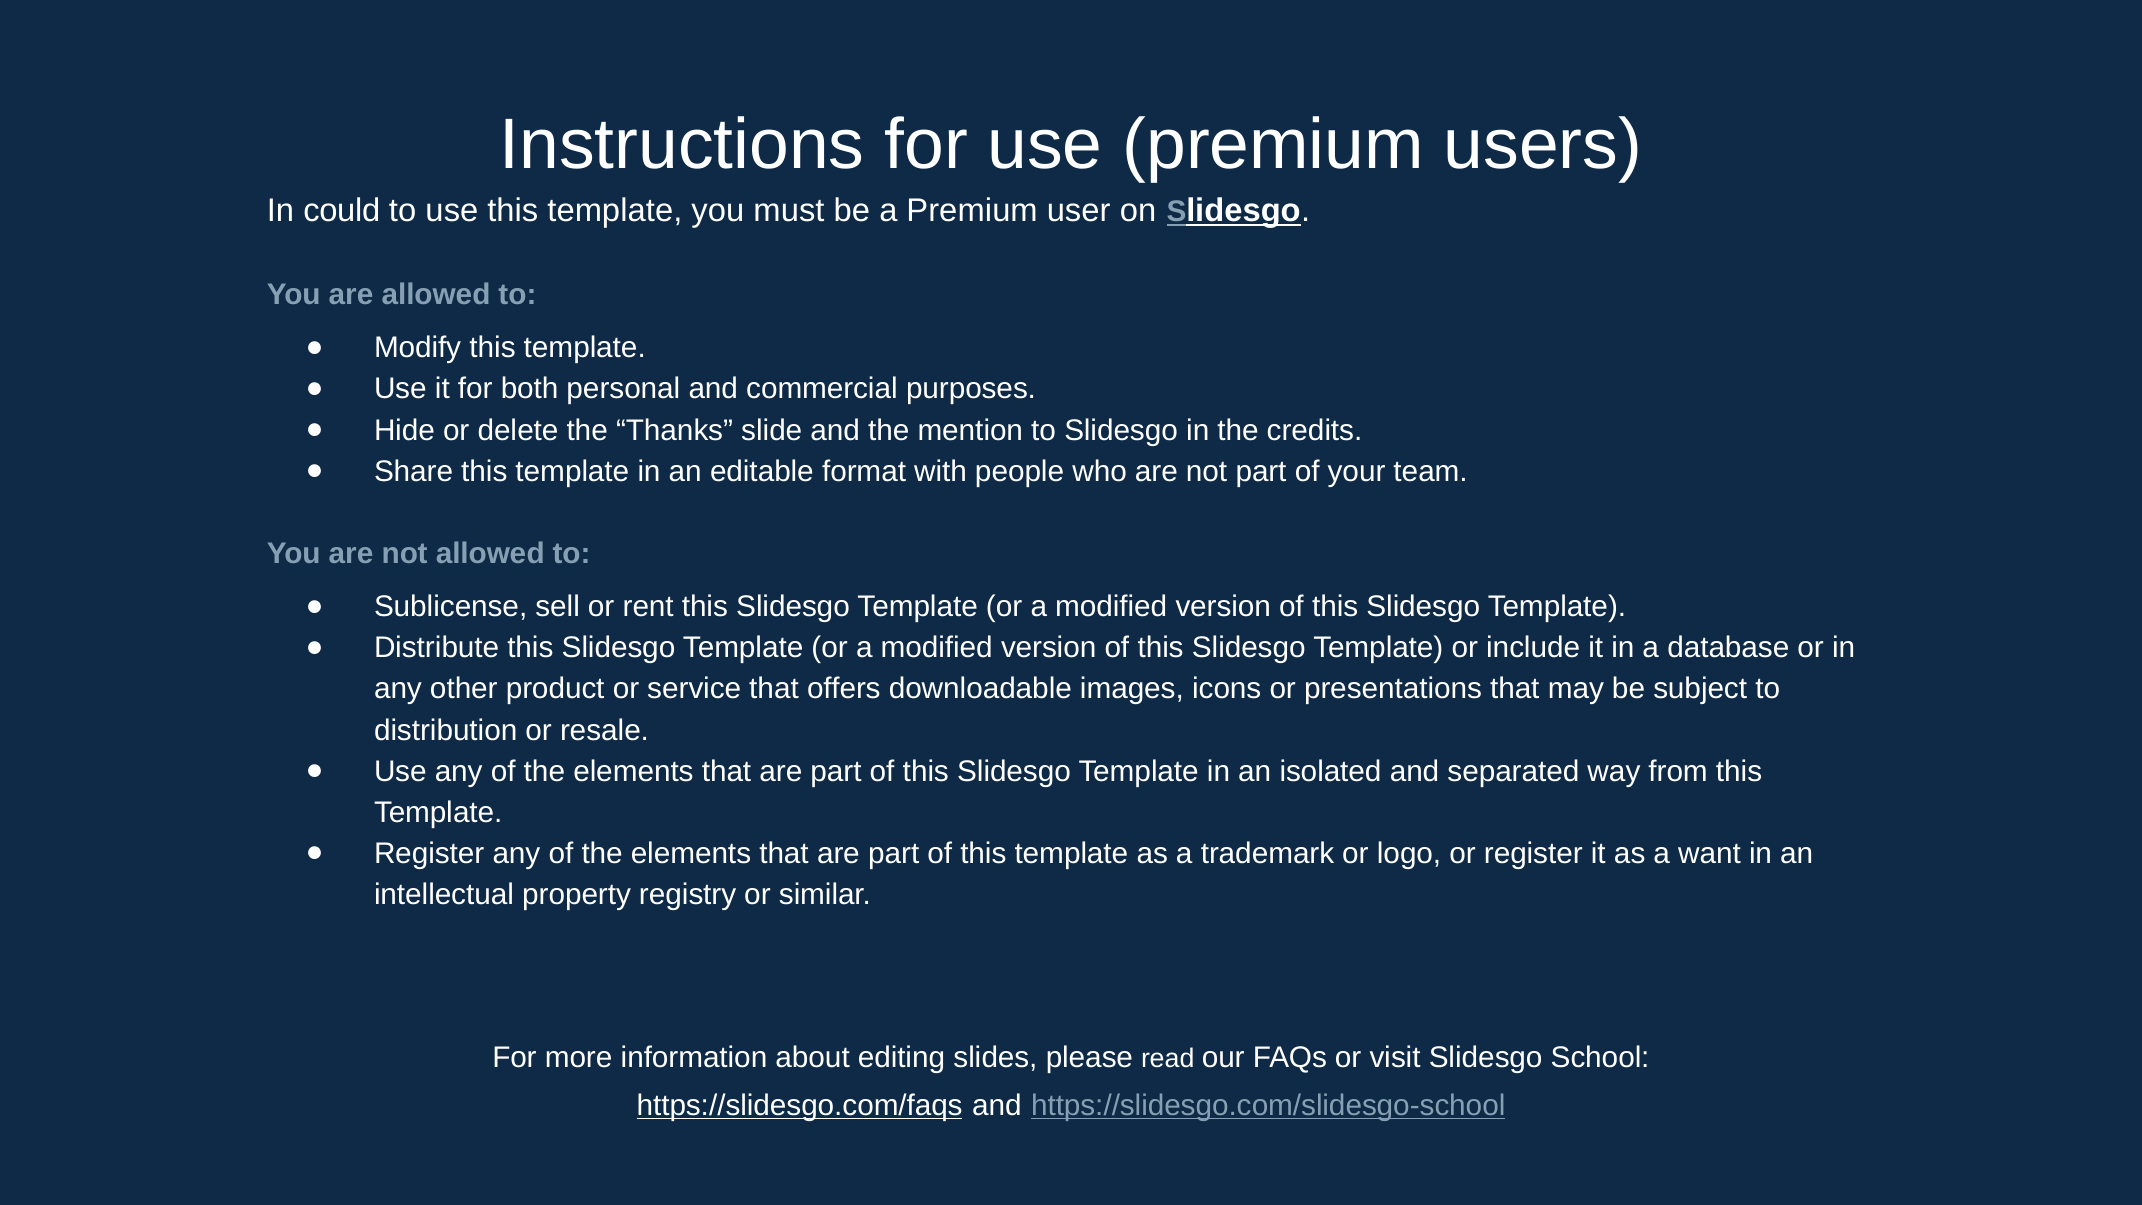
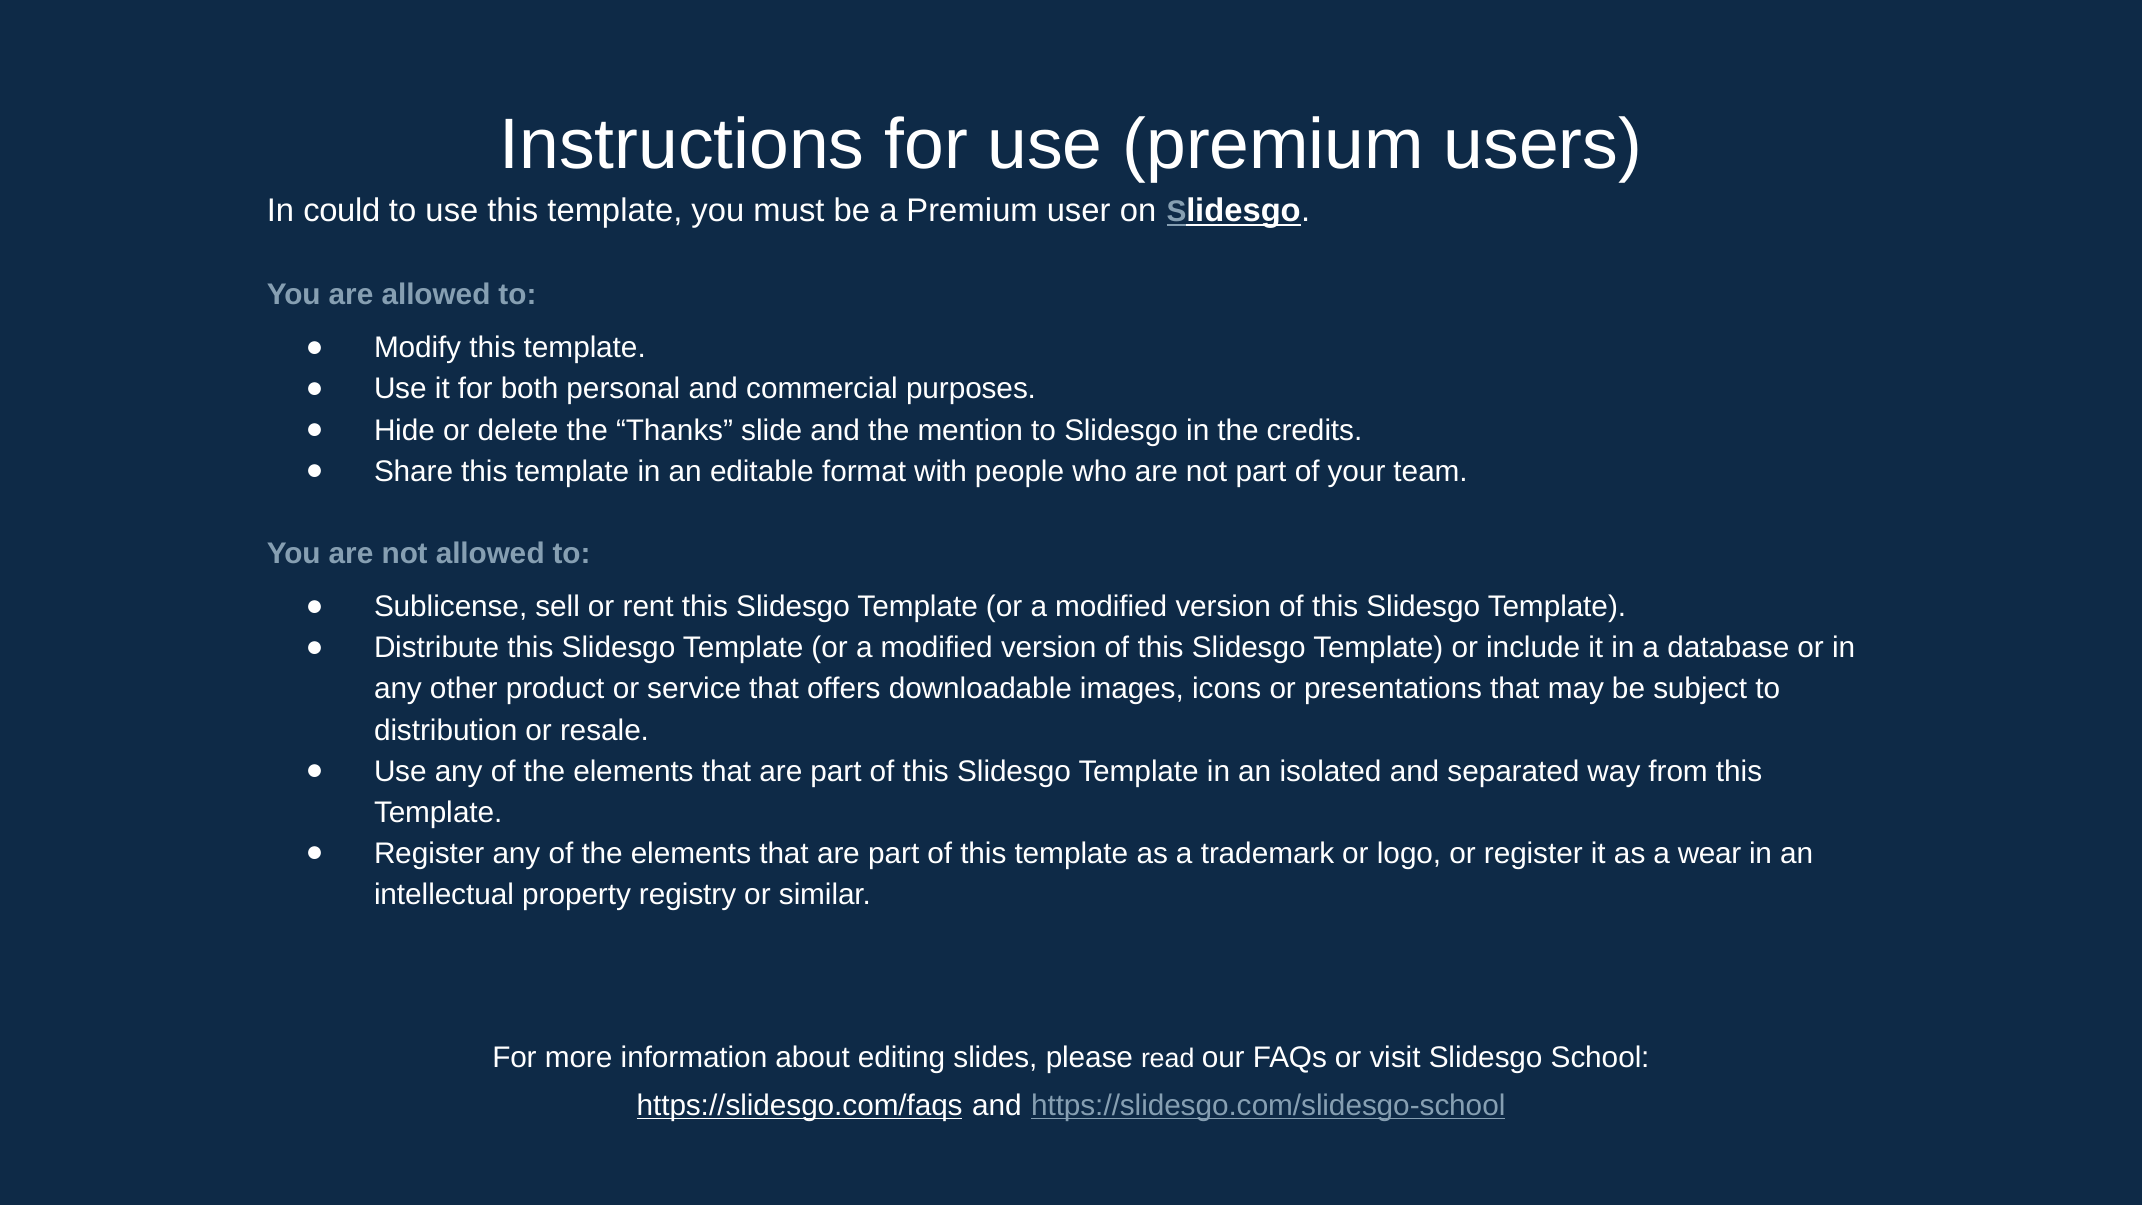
want: want -> wear (1710, 853)
